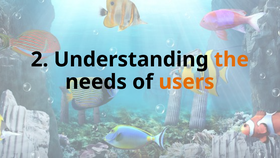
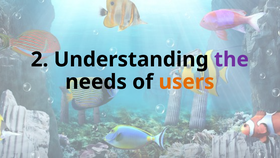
the colour: orange -> purple (231, 59)
